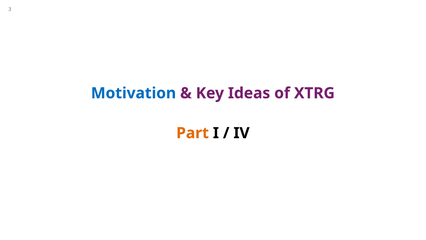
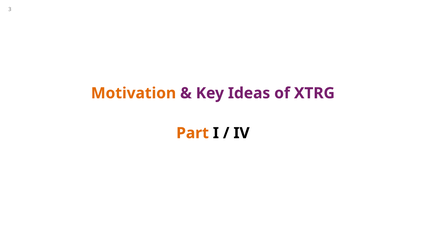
Motivation colour: blue -> orange (134, 93)
